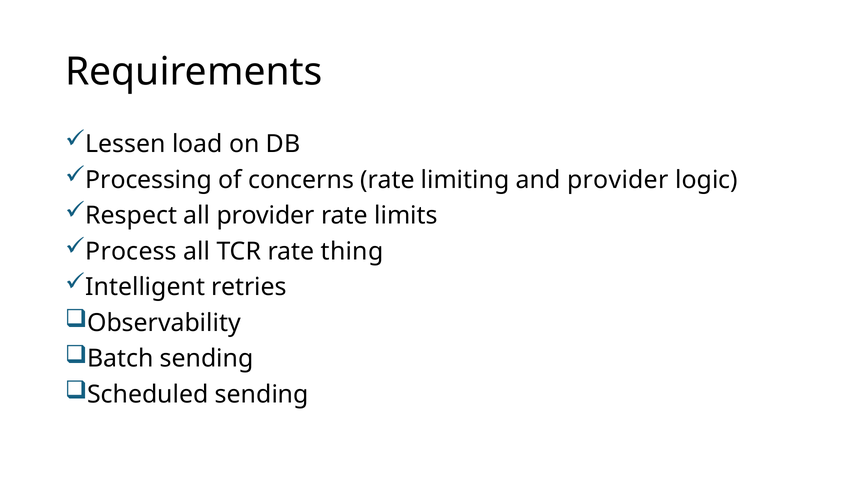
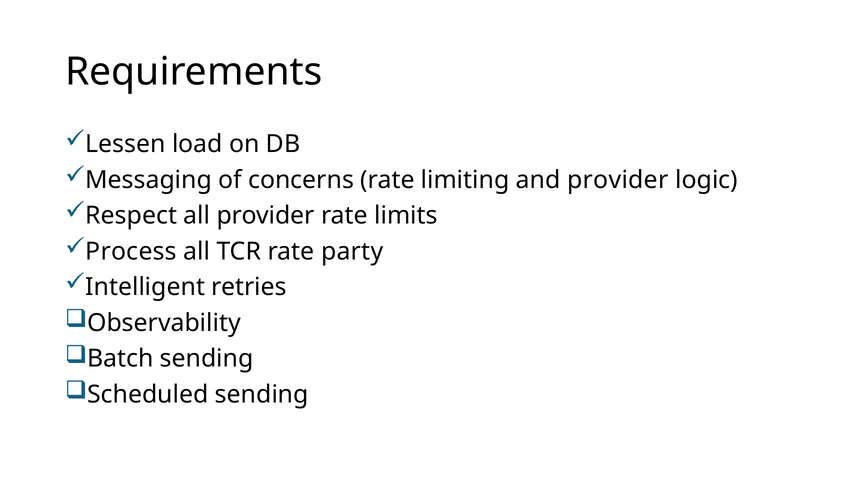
Processing: Processing -> Messaging (149, 180)
thing: thing -> party (352, 251)
